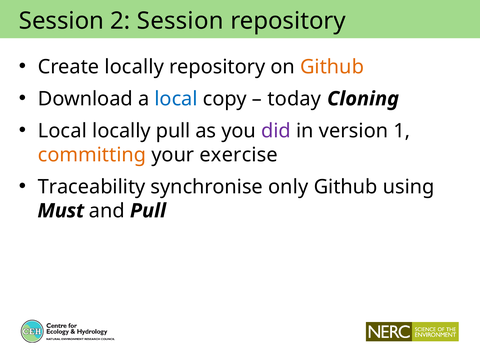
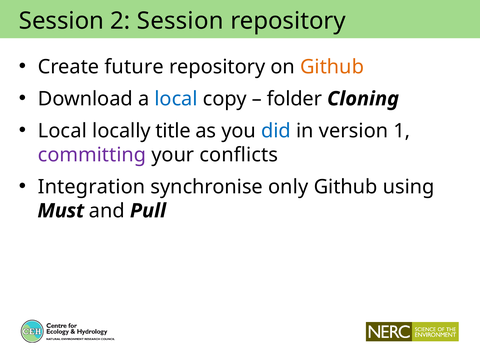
Create locally: locally -> future (134, 67)
today: today -> folder (294, 99)
locally pull: pull -> title (173, 131)
did colour: purple -> blue (276, 131)
committing colour: orange -> purple (92, 155)
exercise: exercise -> conflicts (239, 155)
Traceability: Traceability -> Integration (92, 187)
